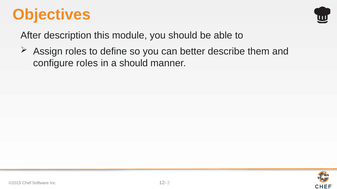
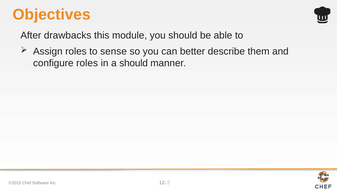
description: description -> drawbacks (68, 36)
define: define -> sense (114, 52)
